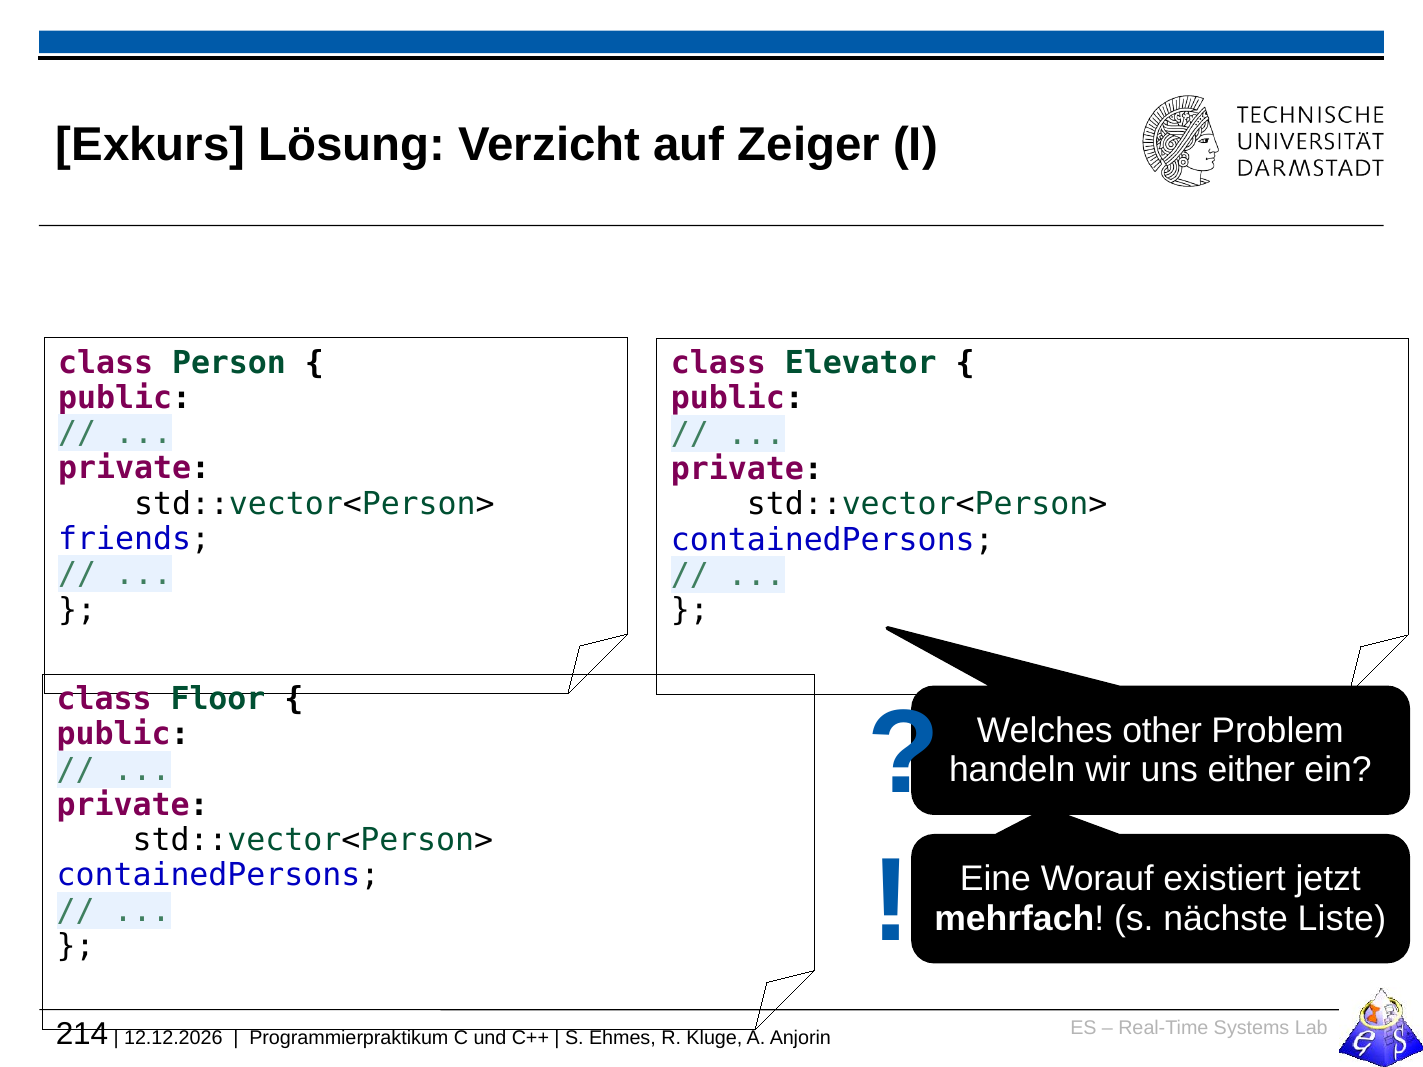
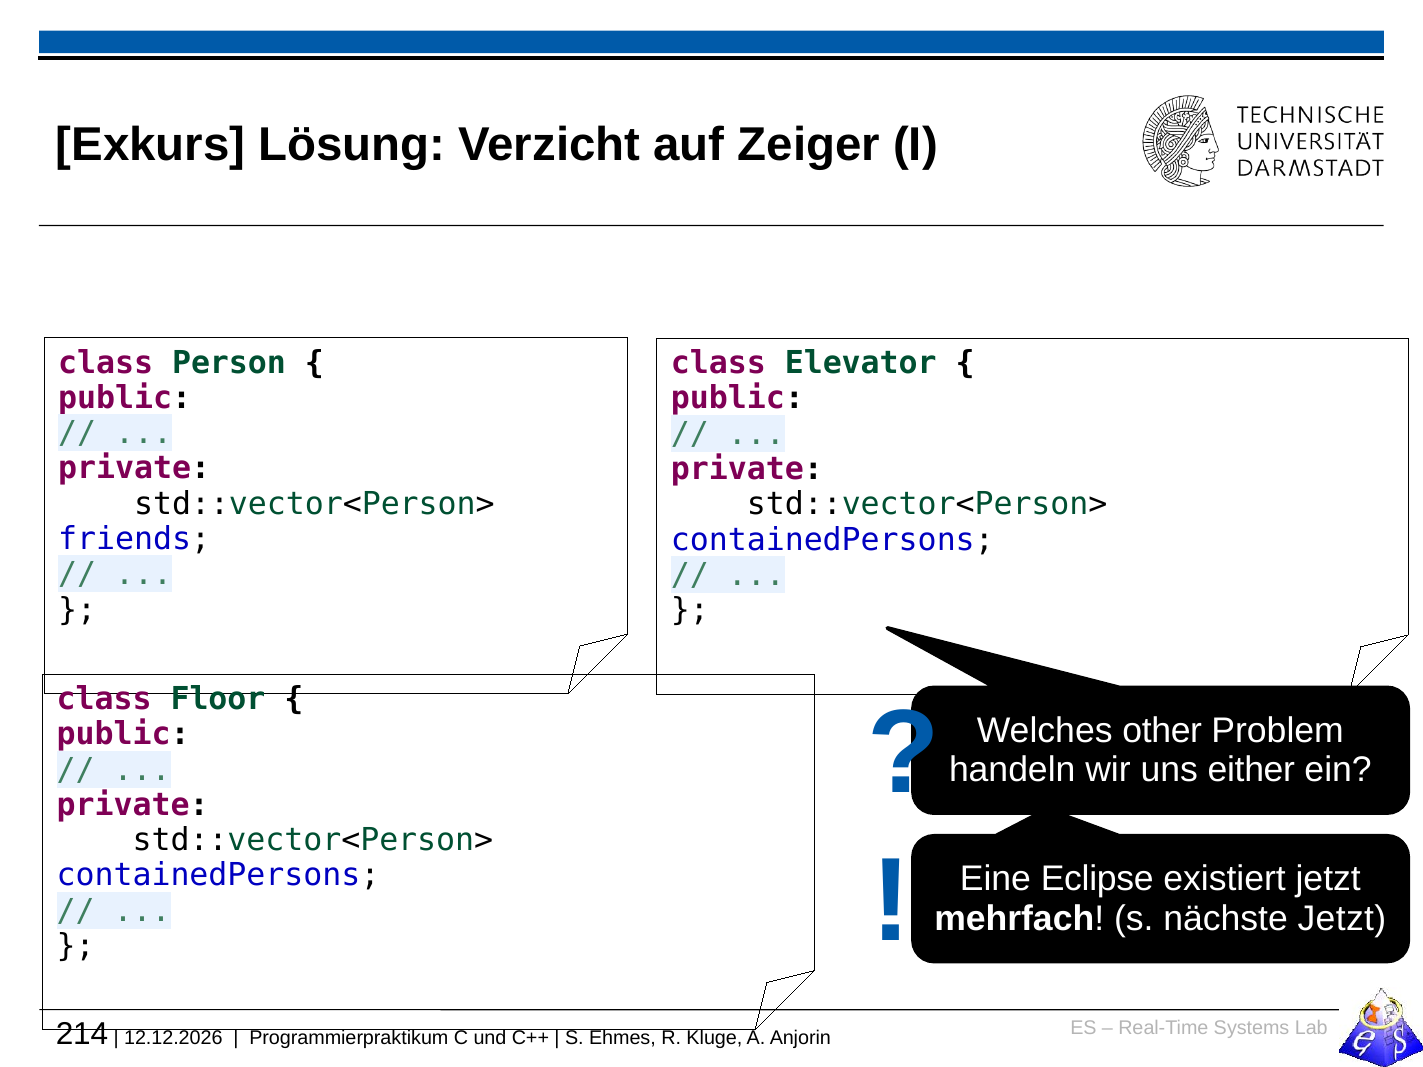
Worauf: Worauf -> Eclipse (1097, 879)
nächste Liste: Liste -> Jetzt (1342, 919)
